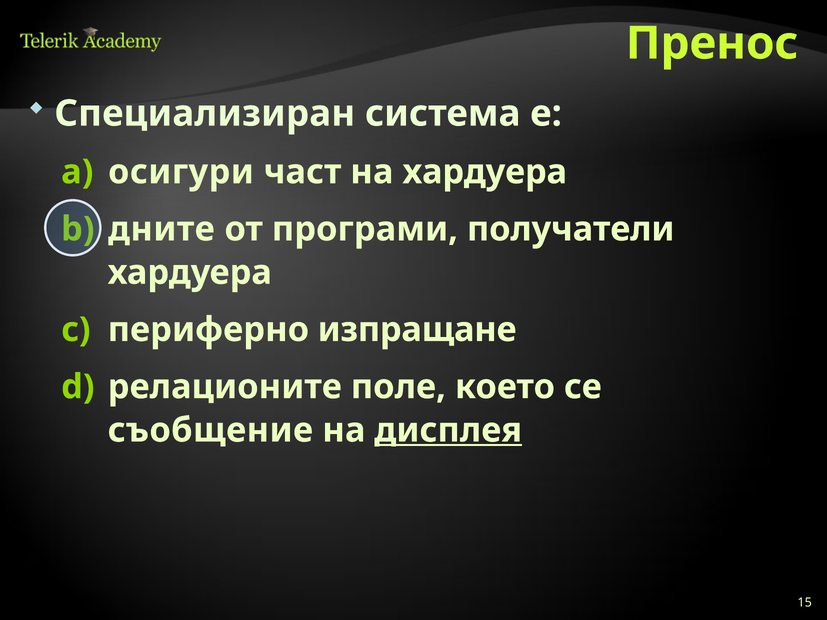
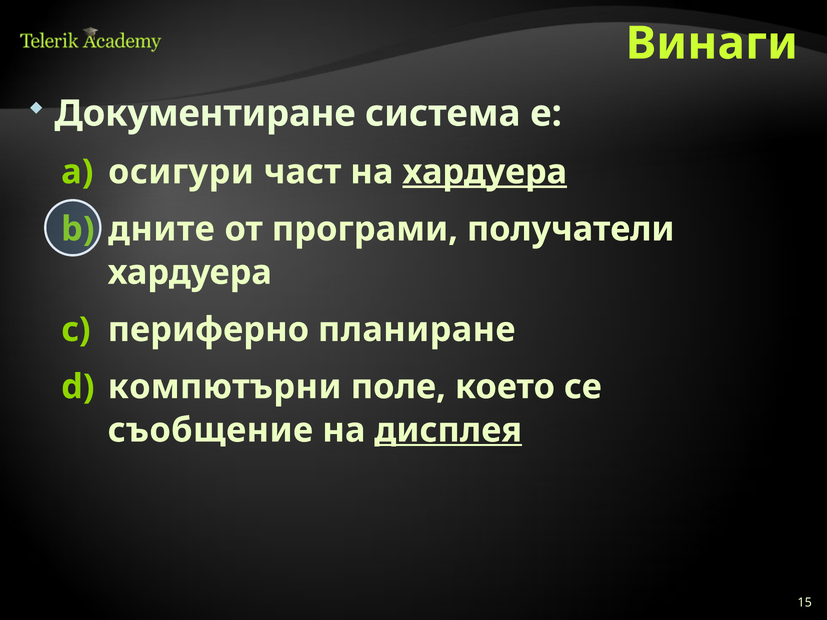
Пренос: Пренос -> Винаги (712, 43)
Специализиран: Специализиран -> Документиране (205, 114)
хардуера underline: none -> present (485, 172)
изпращане: изпращане -> планиране (417, 330)
релационите: релационите -> компютърни (225, 387)
